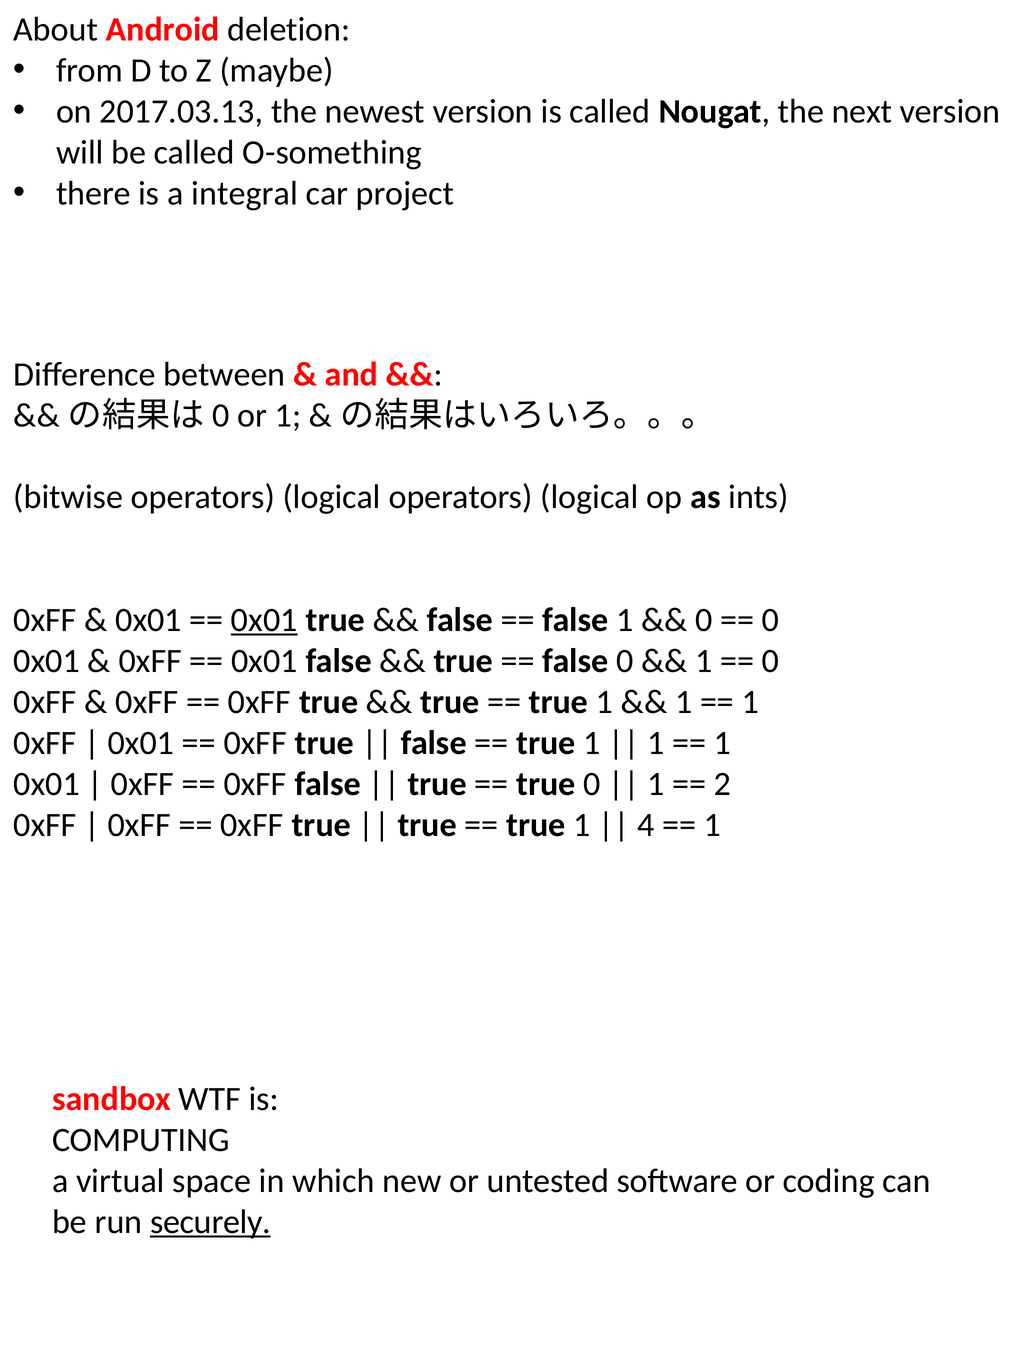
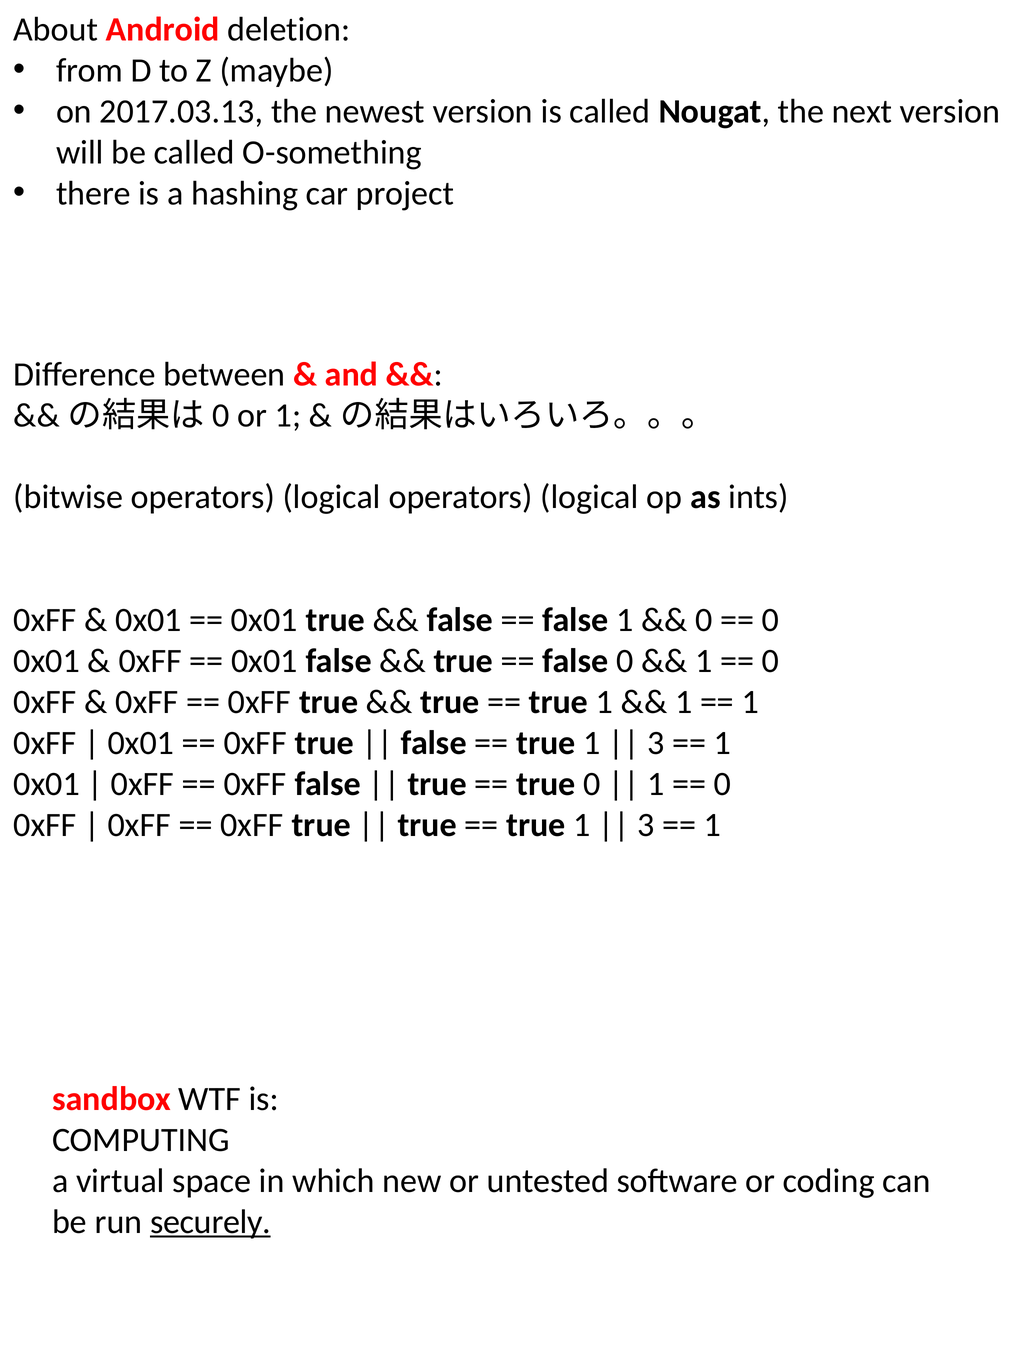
integral: integral -> hashing (245, 193)
0x01 underline: present -> none (264, 620)
1: 1 -> 3 (656, 742)
2: 2 -> 0 (722, 783)
4: 4 -> 3 (646, 824)
